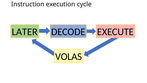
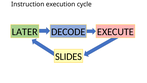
VOLAS: VOLAS -> SLIDES (69, 56)
